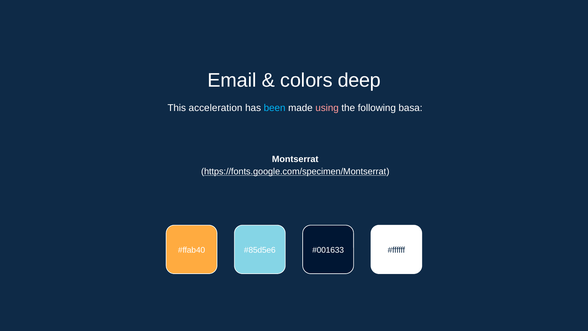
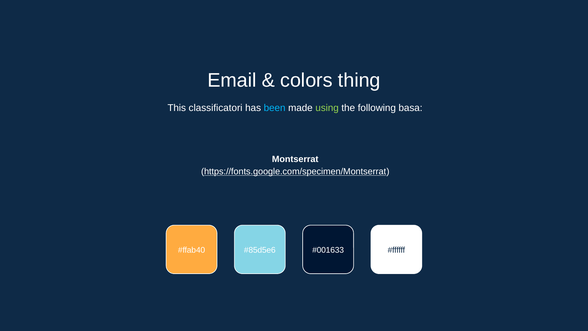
deep: deep -> thing (359, 80)
acceleration: acceleration -> classificatori (216, 108)
using colour: pink -> light green (327, 108)
